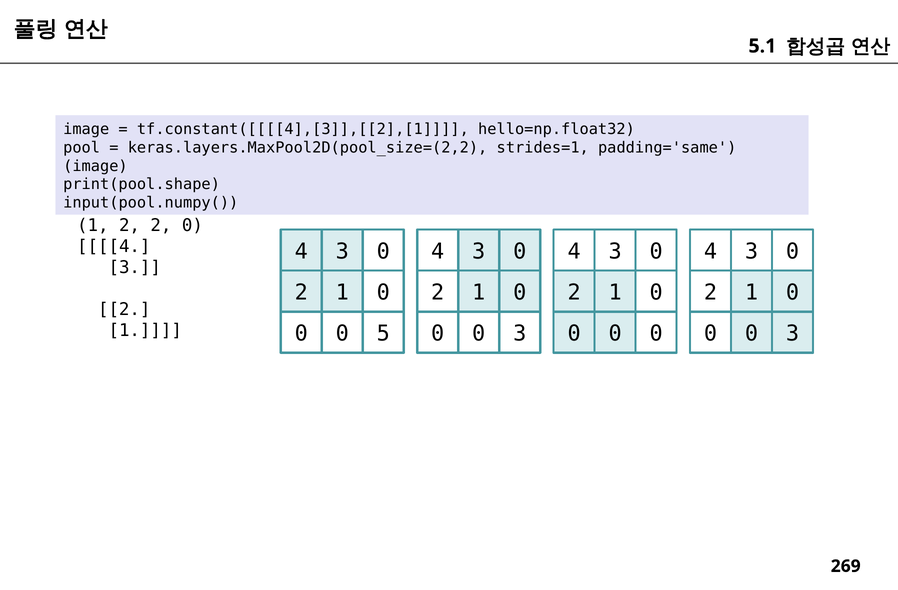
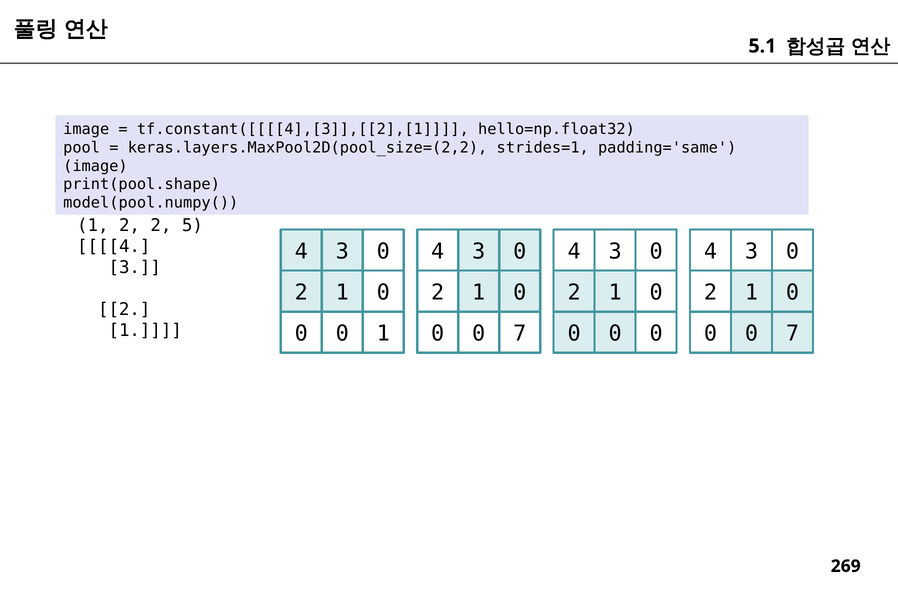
input(pool.numpy(: input(pool.numpy( -> model(pool.numpy( (151, 203)
2 0: 0 -> 5 (192, 226)
0 5: 5 -> 1 (383, 334)
3: 3 -> 7 (520, 334)
3: 3 -> 7 (793, 334)
